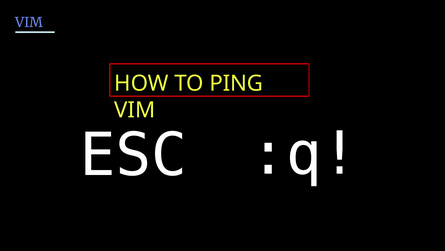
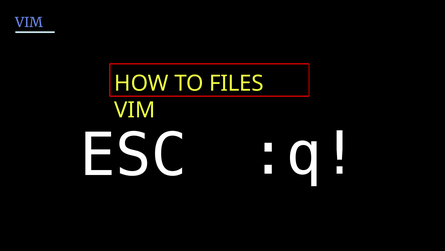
PING: PING -> FILES (236, 83)
